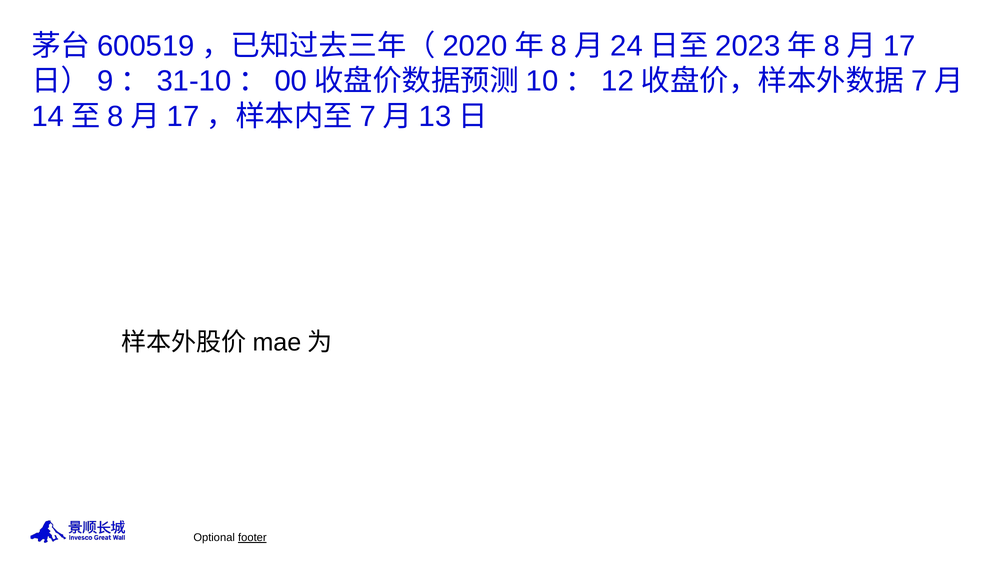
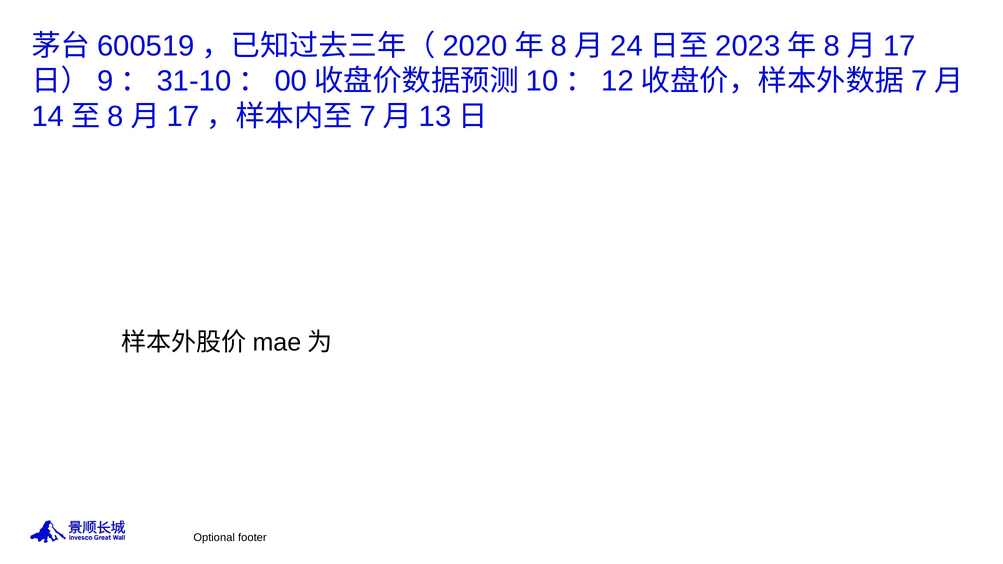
footer underline: present -> none (252, 538)
